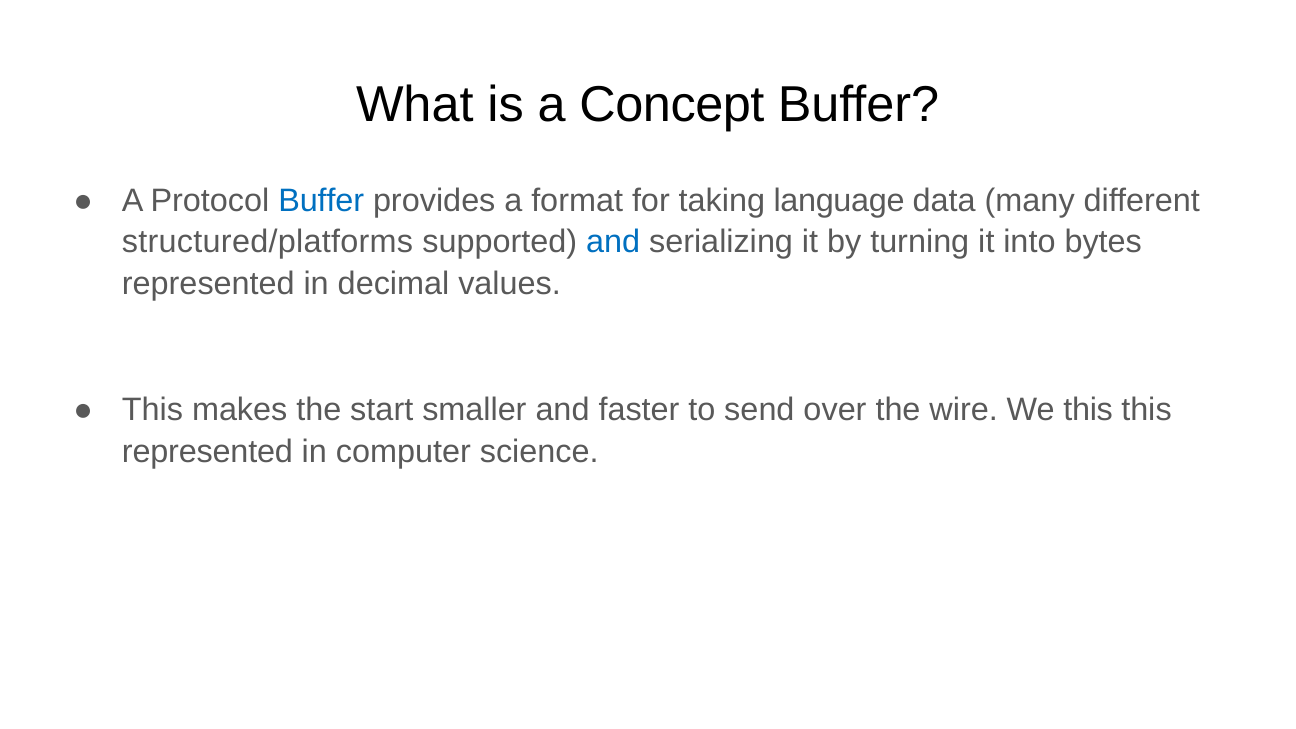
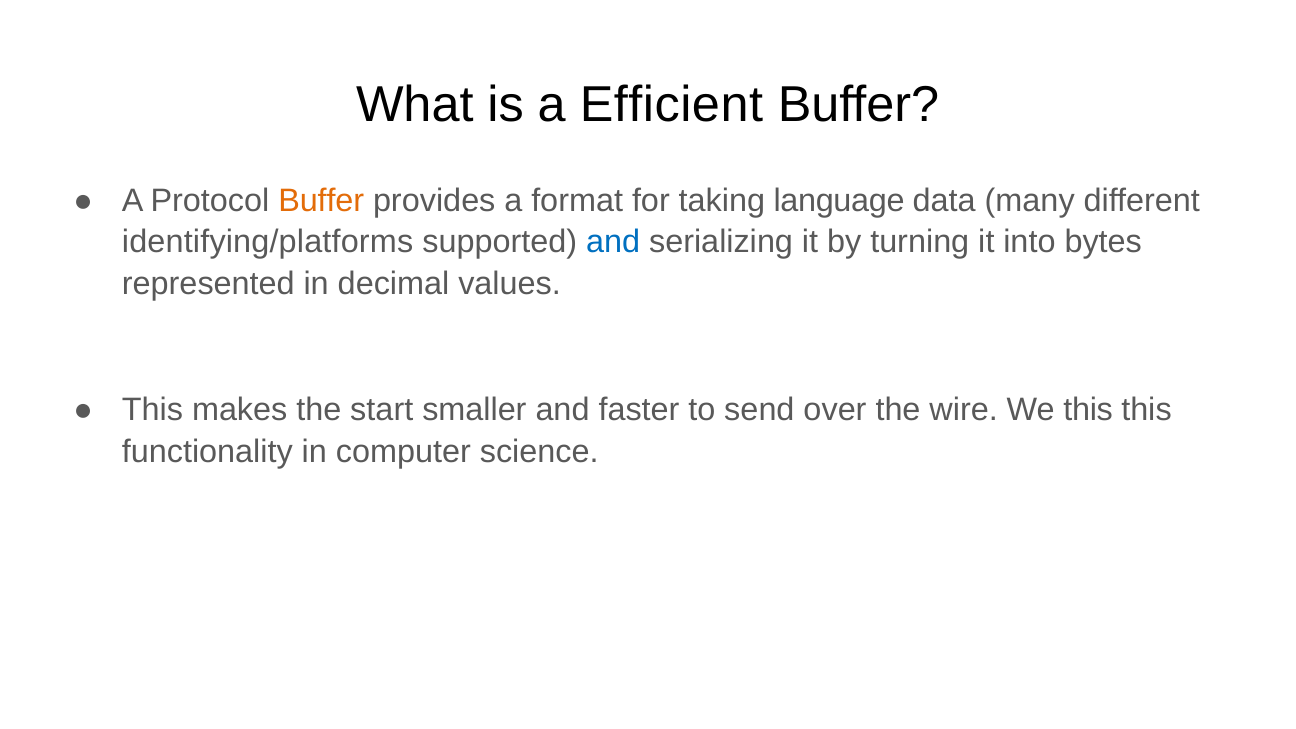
Concept: Concept -> Efficient (671, 105)
Buffer colour: blue -> orange (321, 200)
structured/platforms: structured/platforms -> identifying/platforms (268, 242)
represented: represented -> functionality (207, 452)
